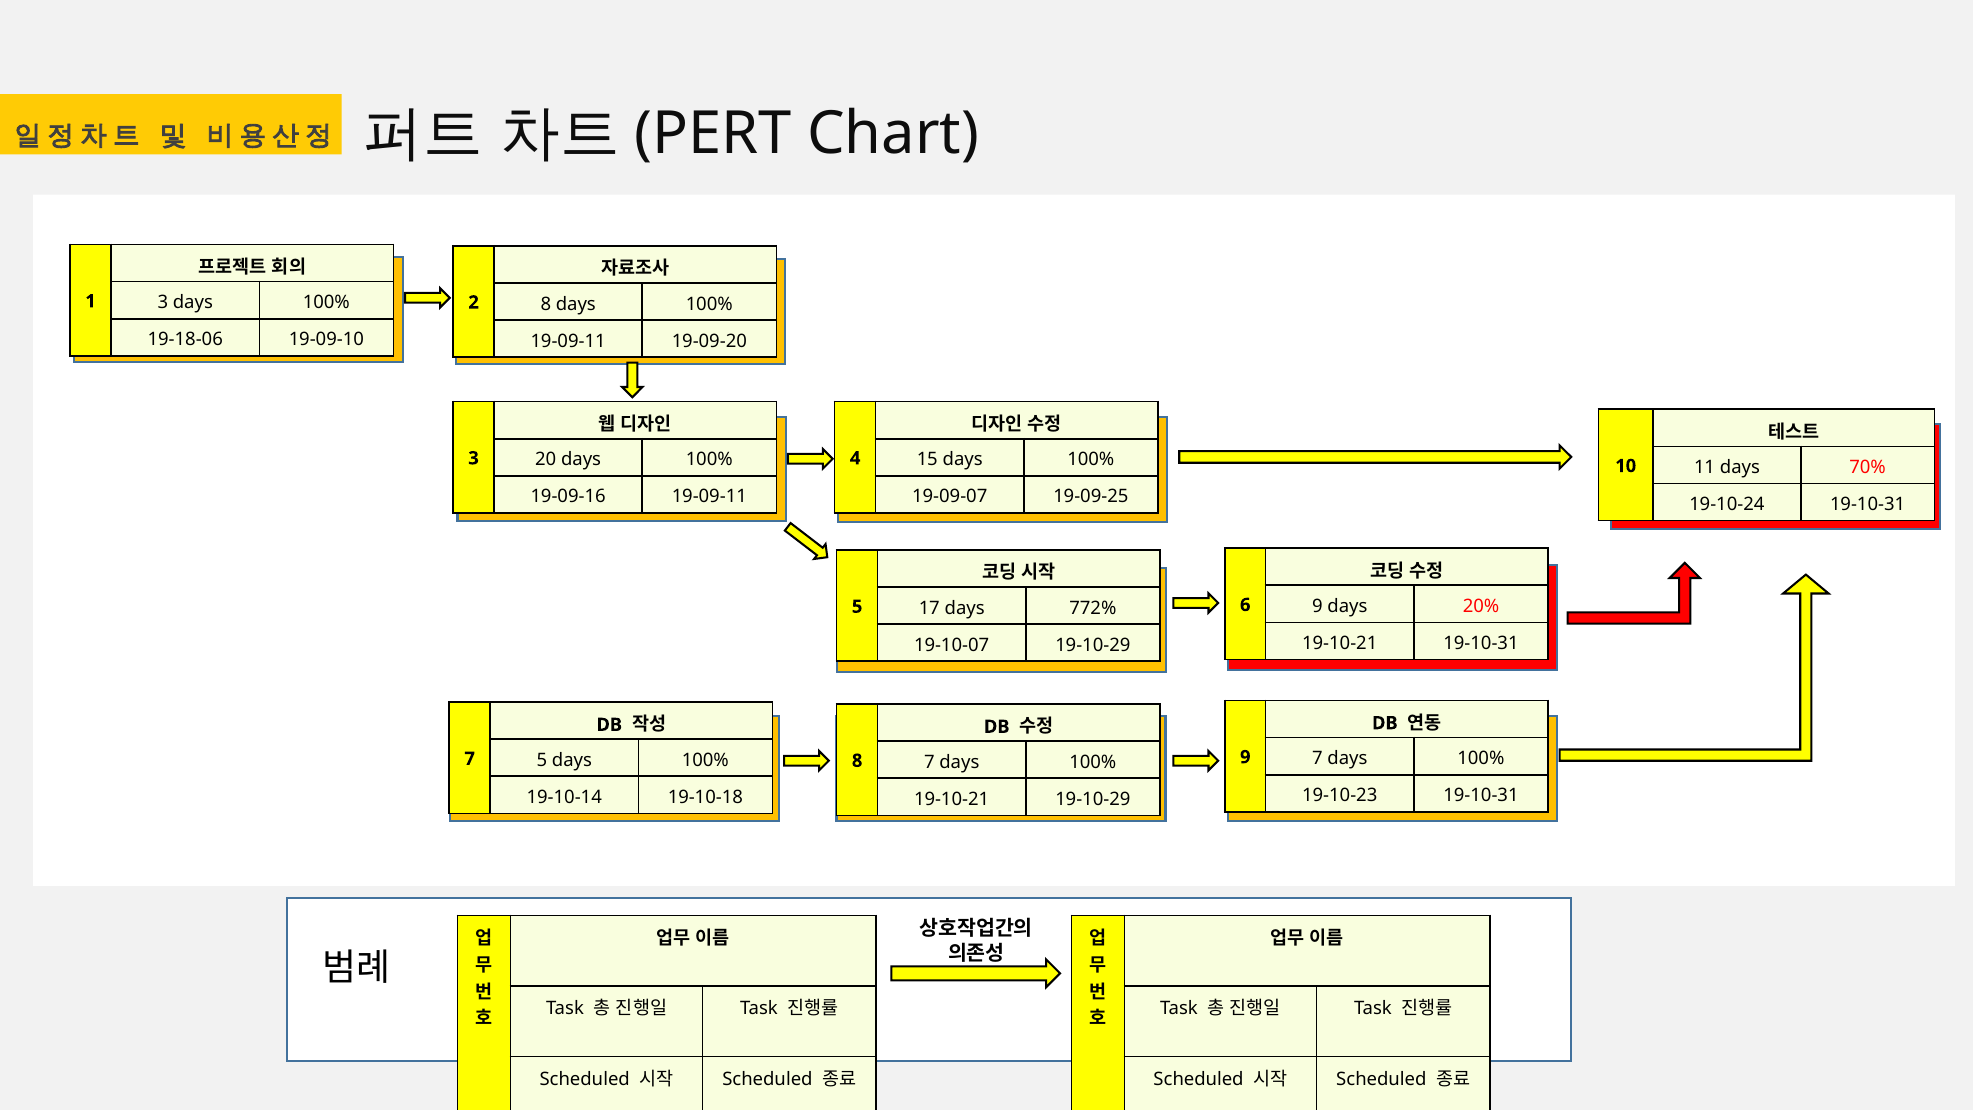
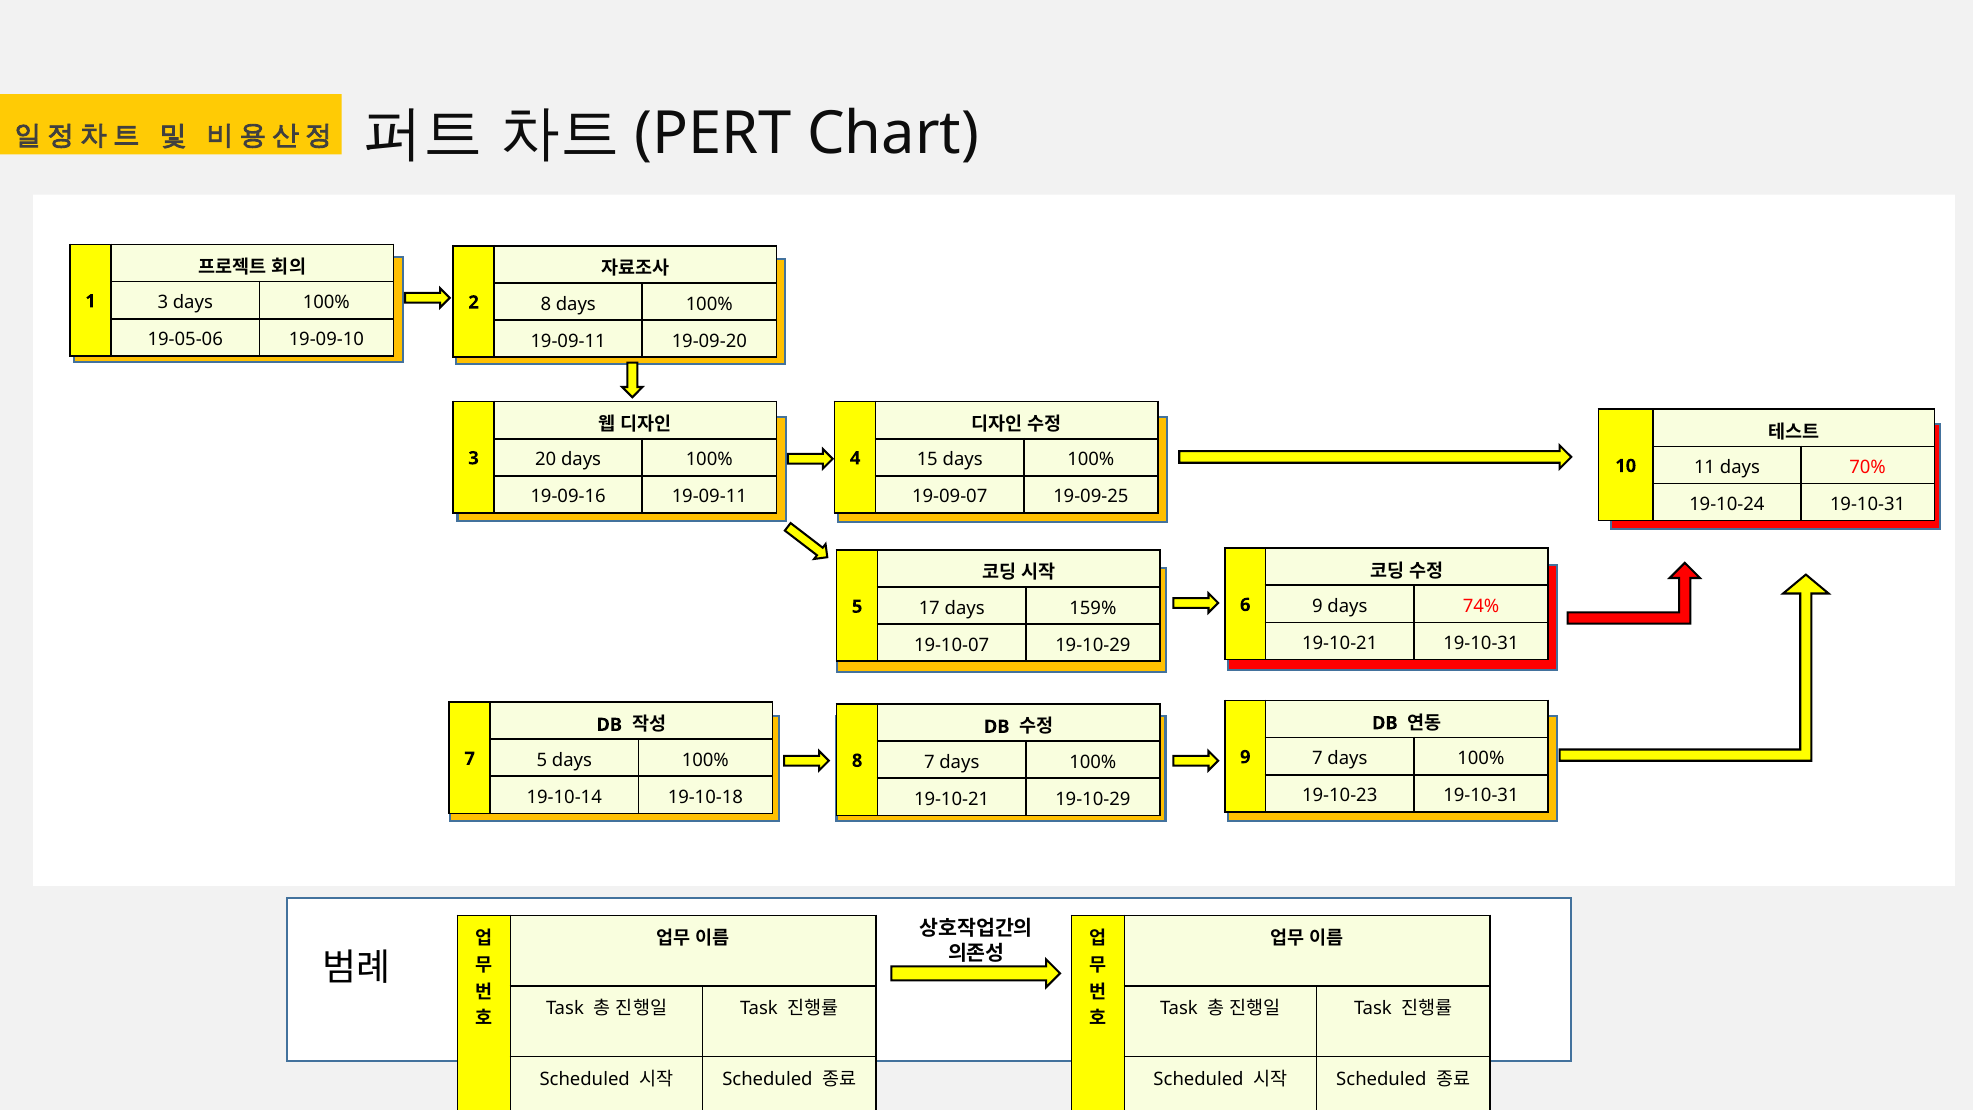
19-18-06: 19-18-06 -> 19-05-06 (185, 340)
20%: 20% -> 74% (1481, 606)
772%: 772% -> 159% (1093, 608)
